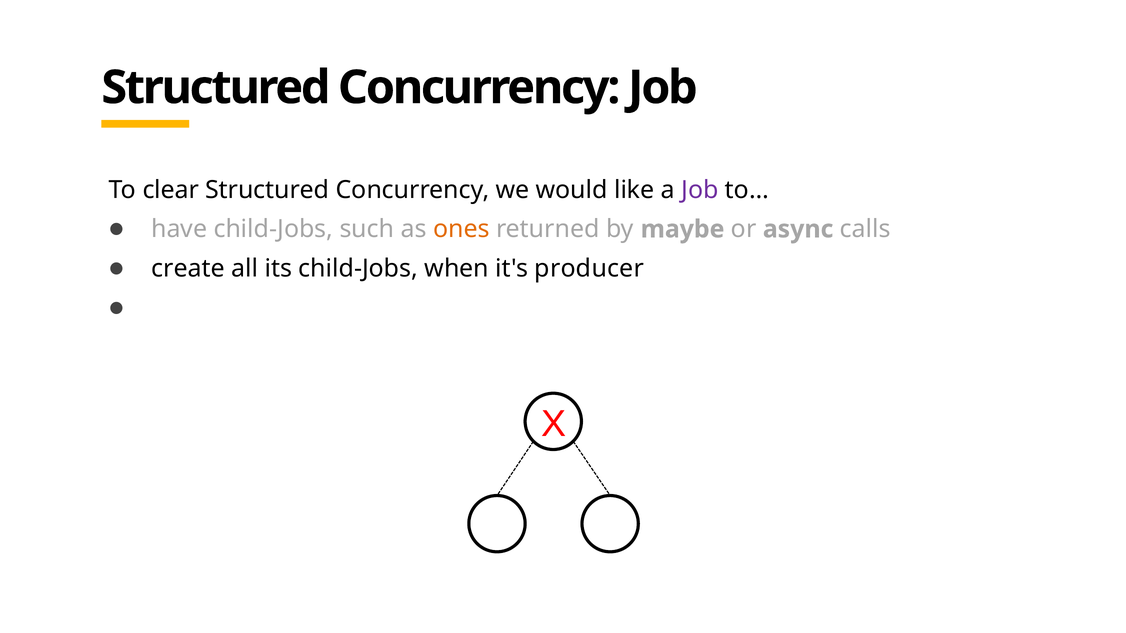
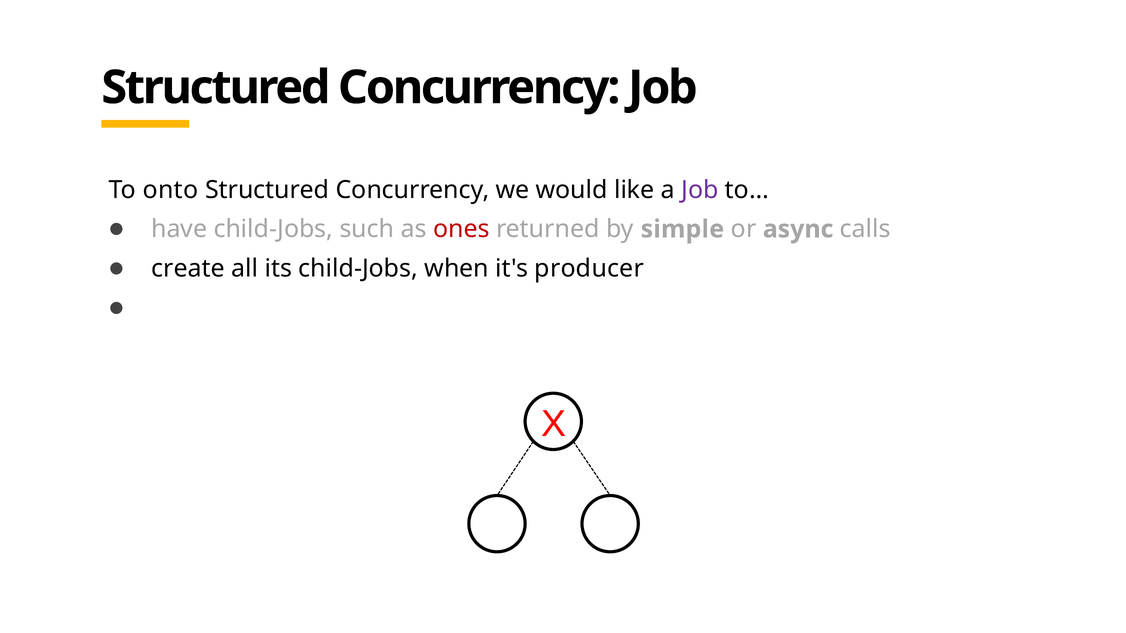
clear: clear -> onto (171, 190)
ones colour: orange -> red (461, 229)
maybe: maybe -> simple (682, 229)
